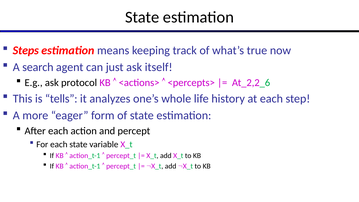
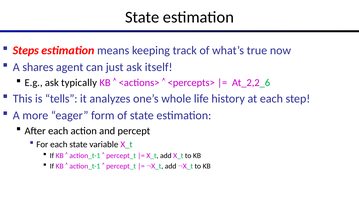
search: search -> shares (38, 67)
protocol: protocol -> typically (79, 83)
